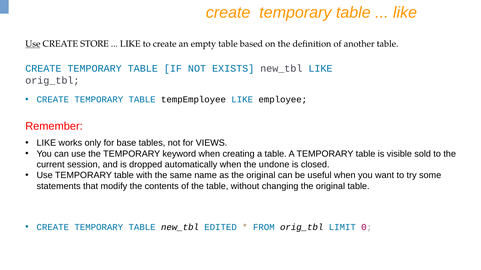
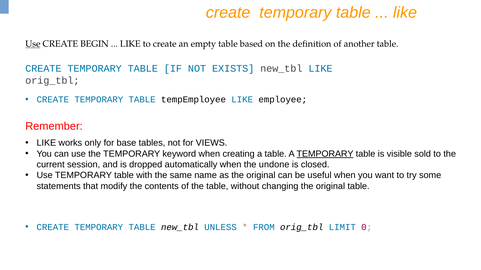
STORE: STORE -> BEGIN (95, 44)
TEMPORARY underline: none -> present (325, 154)
EDITED: EDITED -> UNLESS (221, 228)
